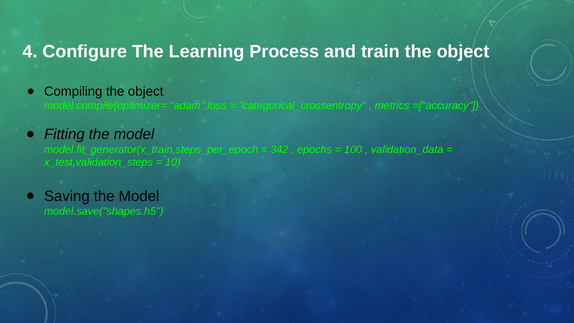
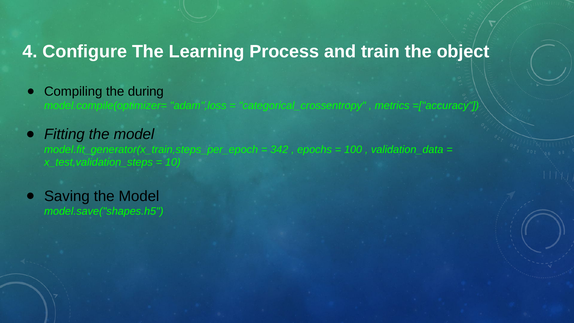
Compiling the object: object -> during (146, 91)
